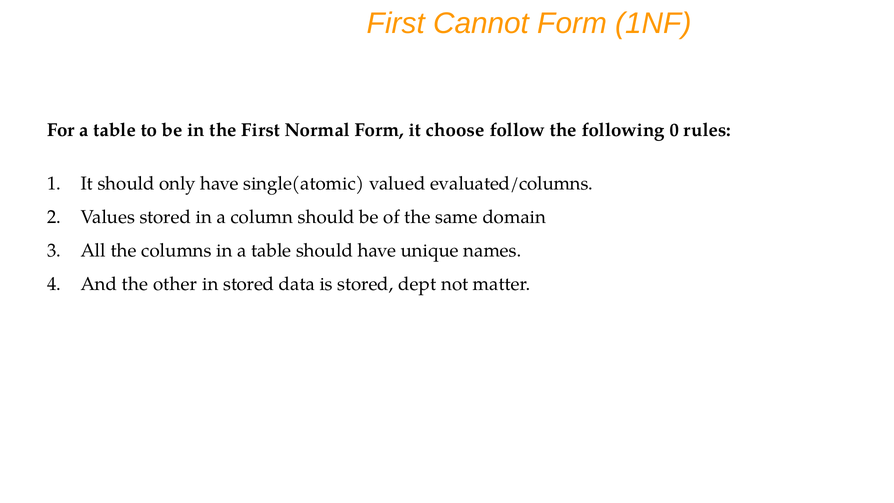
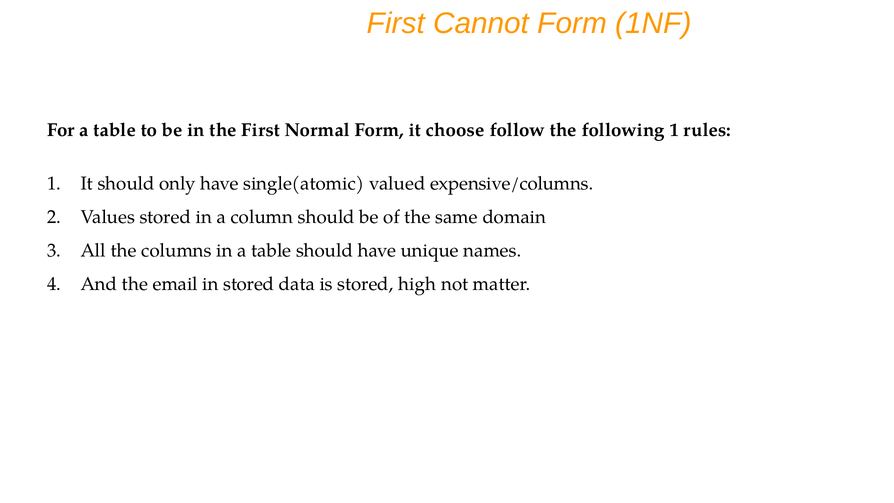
following 0: 0 -> 1 (674, 130)
evaluated/columns: evaluated/columns -> expensive/columns (512, 184)
other: other -> email (175, 284)
dept: dept -> high (417, 284)
